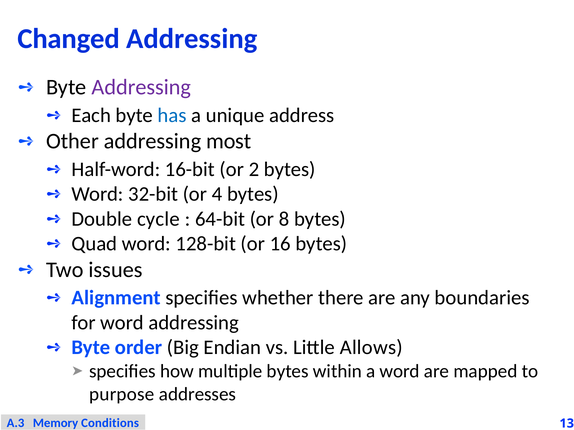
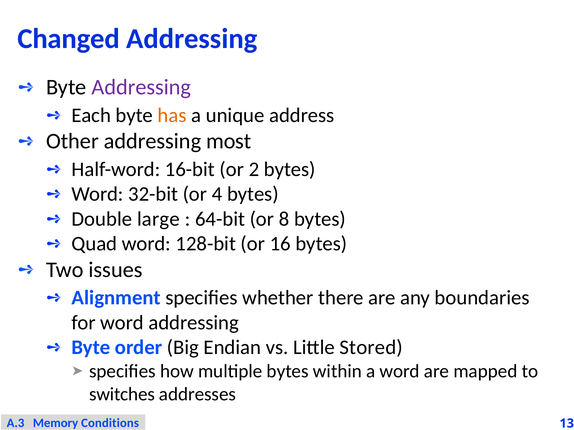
has colour: blue -> orange (172, 115)
cycle: cycle -> large (158, 219)
Allows: Allows -> Stored (371, 348)
purpose: purpose -> switches (122, 395)
